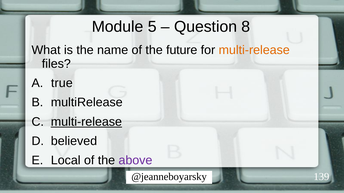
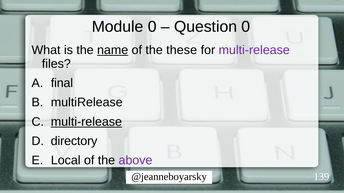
Module 5: 5 -> 0 (152, 27)
Question 8: 8 -> 0 (246, 27)
name underline: none -> present (113, 50)
future: future -> these (182, 50)
multi-release colour: orange -> purple (254, 50)
true: true -> final (62, 83)
believed: believed -> directory (74, 141)
